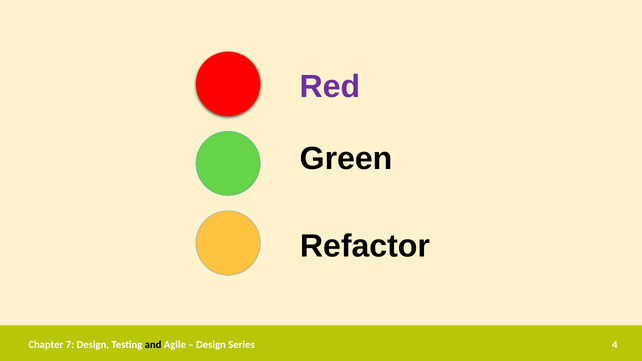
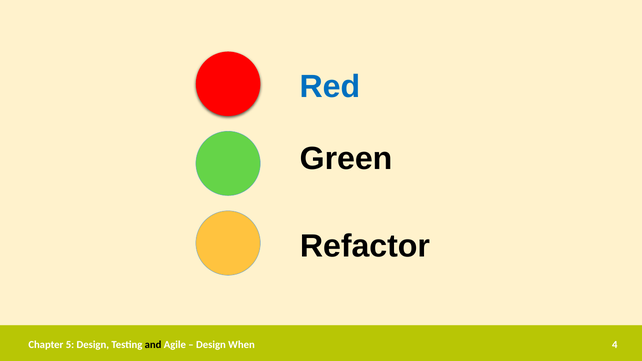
Red colour: purple -> blue (330, 87)
7: 7 -> 5 (70, 345)
Series: Series -> When (241, 345)
